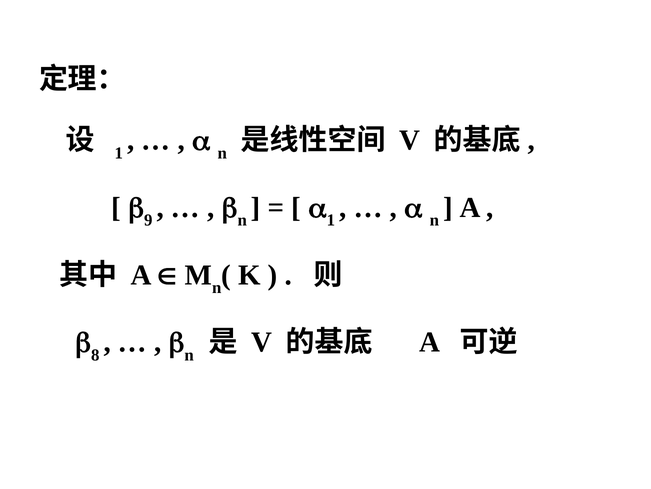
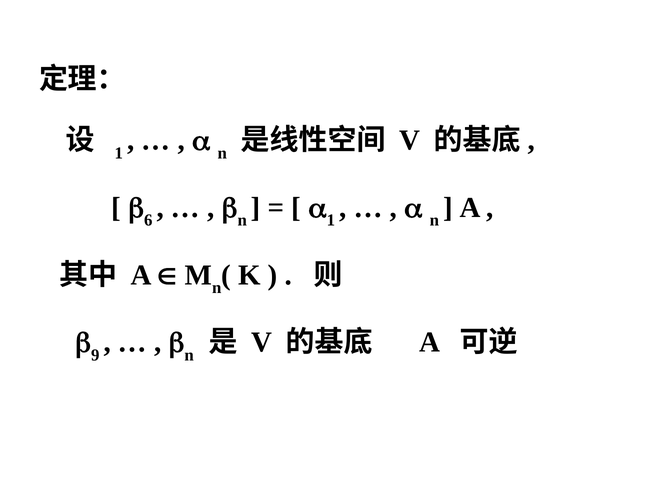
9: 9 -> 6 (148, 220)
8: 8 -> 9 (95, 354)
